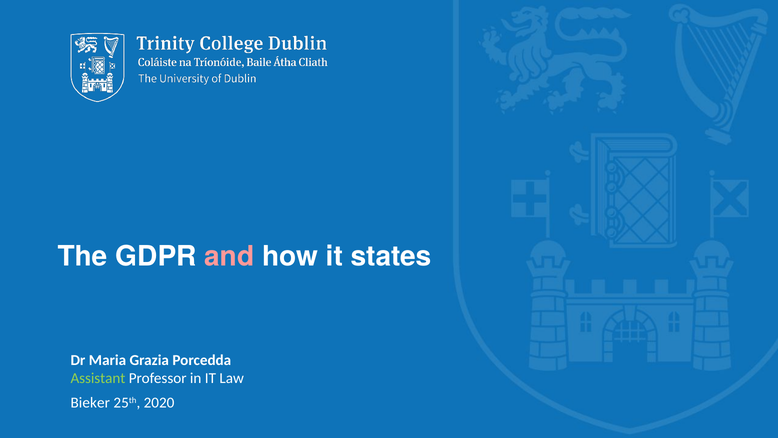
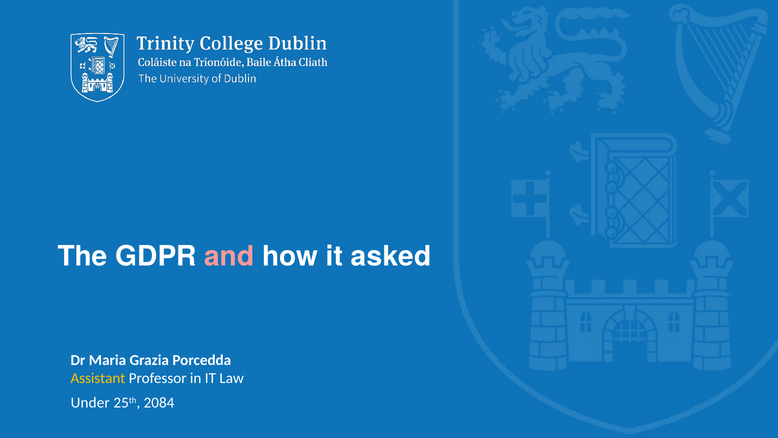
states: states -> asked (391, 256)
Assistant colour: light green -> yellow (98, 378)
Bieker: Bieker -> Under (90, 402)
2020: 2020 -> 2084 (159, 402)
